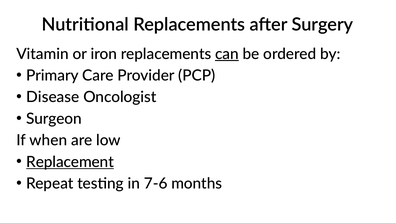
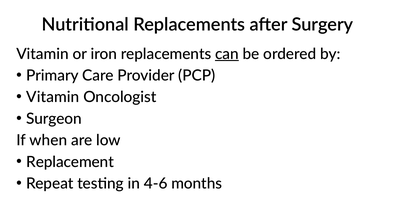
Disease: Disease -> Vitamin (53, 97)
Replacement underline: present -> none (70, 162)
7-6: 7-6 -> 4-6 (156, 183)
